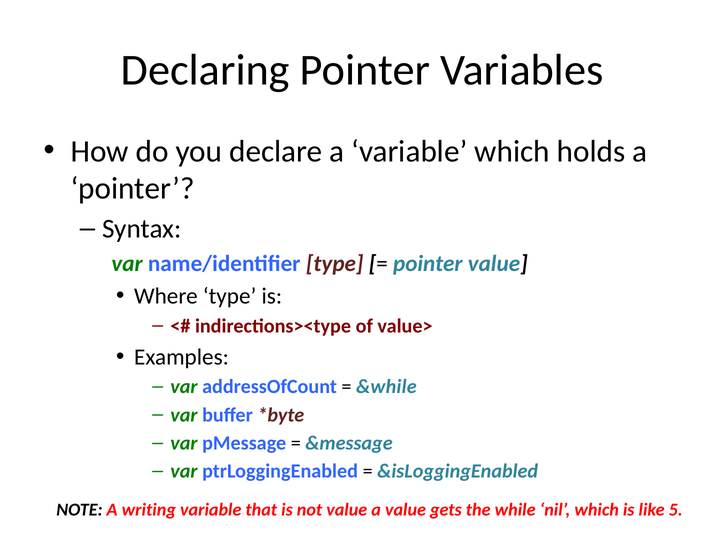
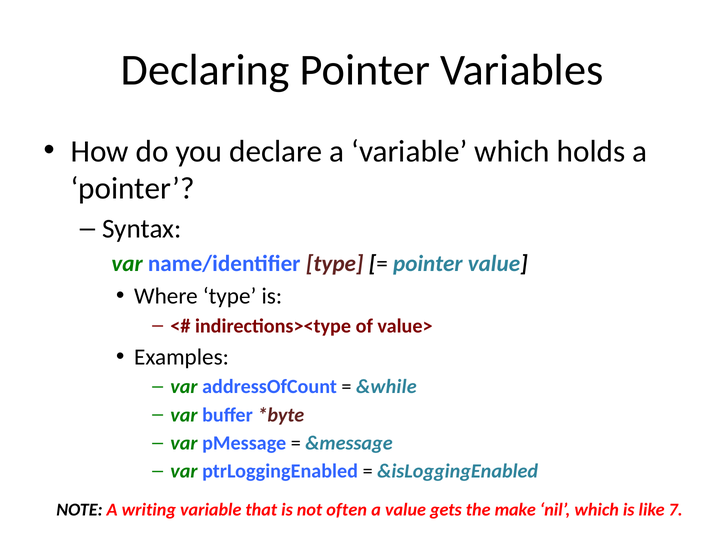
not value: value -> often (347, 511)
while: while -> make (515, 511)
5: 5 -> 7 (676, 511)
